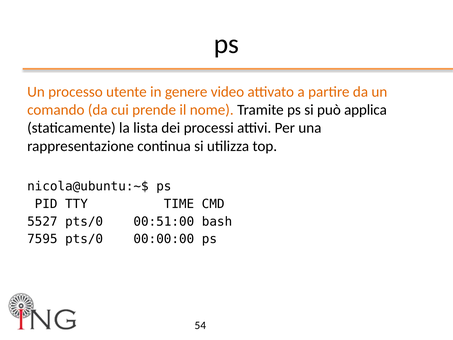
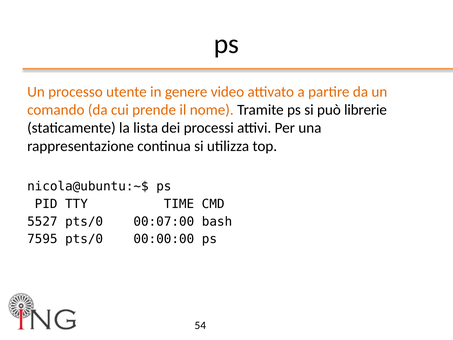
applica: applica -> librerie (365, 110)
00:51:00: 00:51:00 -> 00:07:00 (164, 221)
